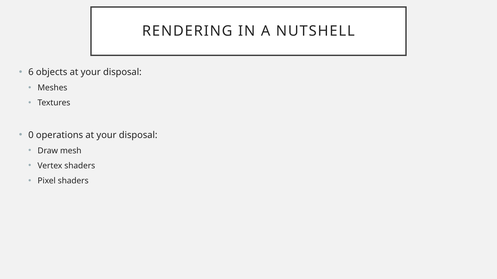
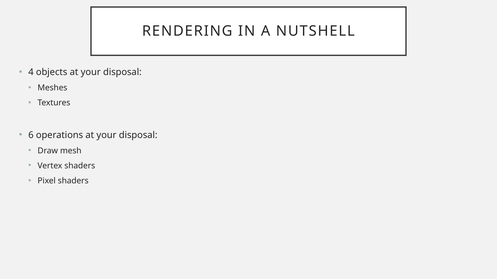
6: 6 -> 4 (31, 72)
0: 0 -> 6 (31, 135)
